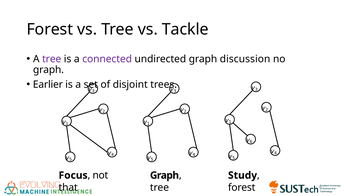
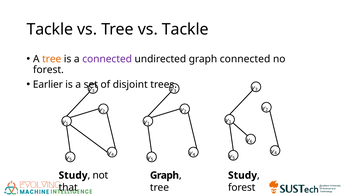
Forest: Forest -> Tackle (50, 29)
tree colour: purple -> orange (52, 59)
graph discussion: discussion -> connected (245, 59)
graph: graph -> forest (48, 70)
Focus: Focus -> Study (73, 175)
